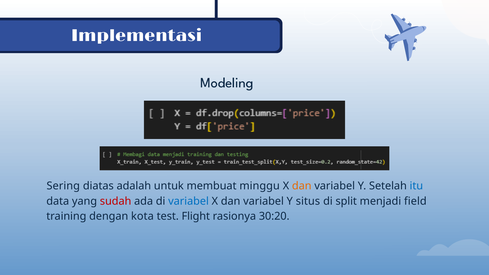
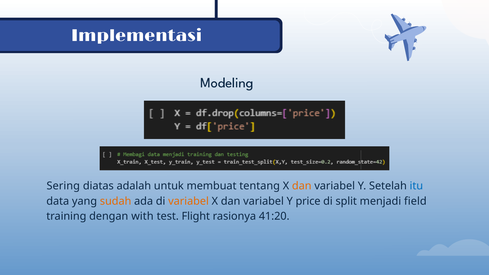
minggu: minggu -> tentang (260, 186)
sudah colour: red -> orange (116, 201)
variabel colour: blue -> orange (189, 201)
situs: situs -> price (308, 201)
kota: kota -> with (142, 216)
30:20: 30:20 -> 41:20 (274, 216)
